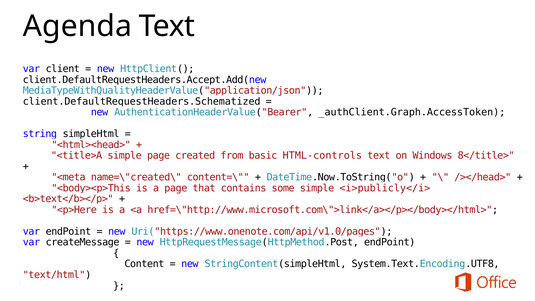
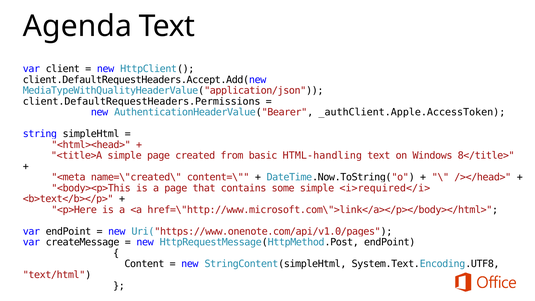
client.DefaultRequestHeaders.Schematized: client.DefaultRequestHeaders.Schematized -> client.DefaultRequestHeaders.Permissions (142, 101)
_authClient.Graph.AccessToken: _authClient.Graph.AccessToken -> _authClient.Apple.AccessToken (412, 112)
HTML-controls: HTML-controls -> HTML-handling (322, 156)
<i>publicly</i>: <i>publicly</i> -> <i>required</i> (385, 188)
